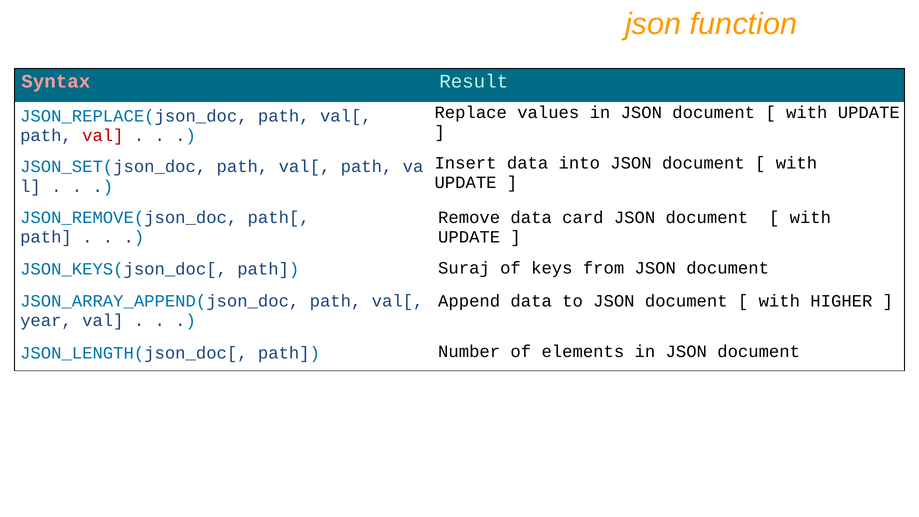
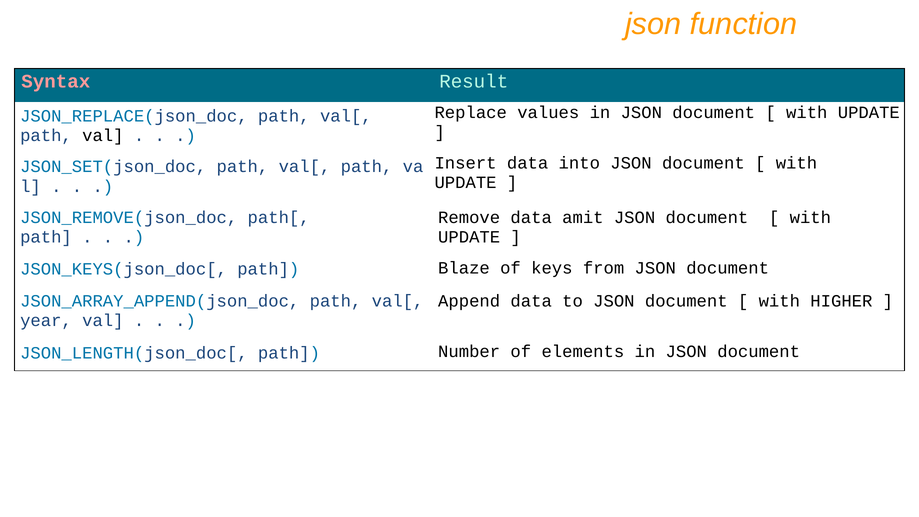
val colour: red -> black (103, 136)
card: card -> amit (583, 217)
Suraj: Suraj -> Blaze (464, 268)
